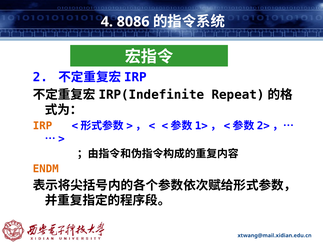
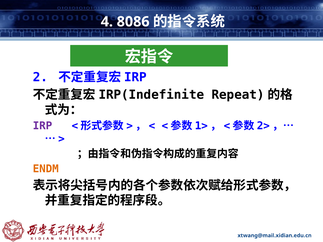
IRP colour: orange -> purple (42, 126)
